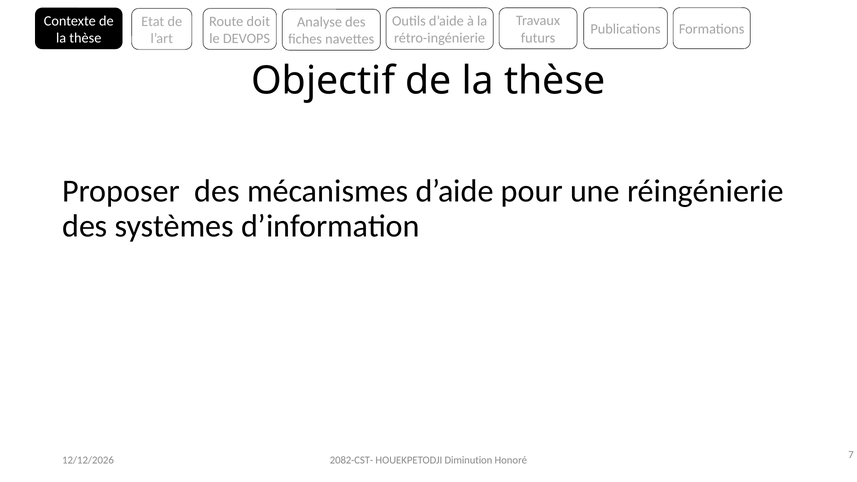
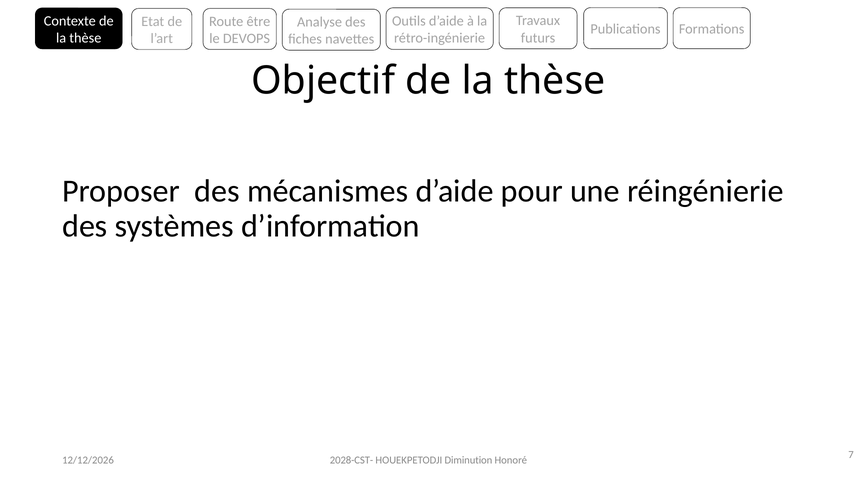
doit: doit -> être (258, 21)
2082-CST-: 2082-CST- -> 2028-CST- (352, 460)
